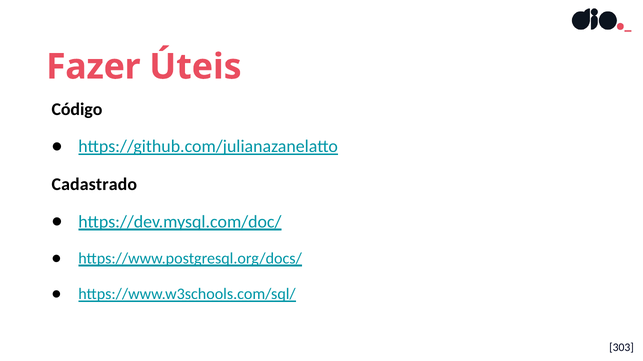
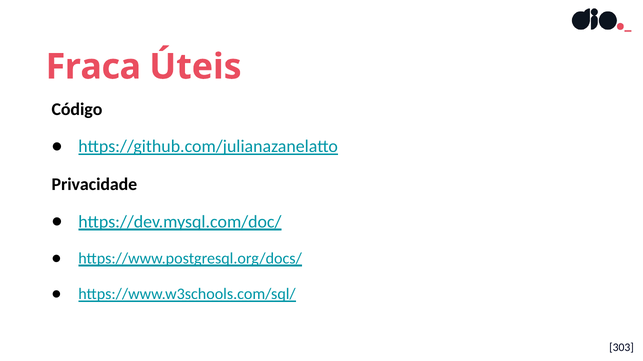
Fazer: Fazer -> Fraca (93, 67)
Cadastrado: Cadastrado -> Privacidade (94, 185)
